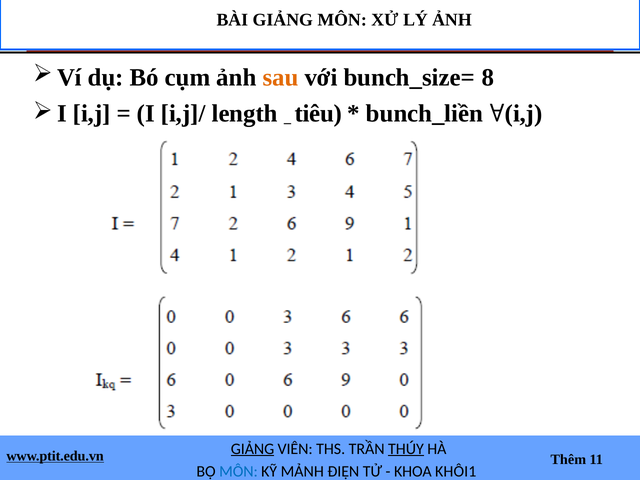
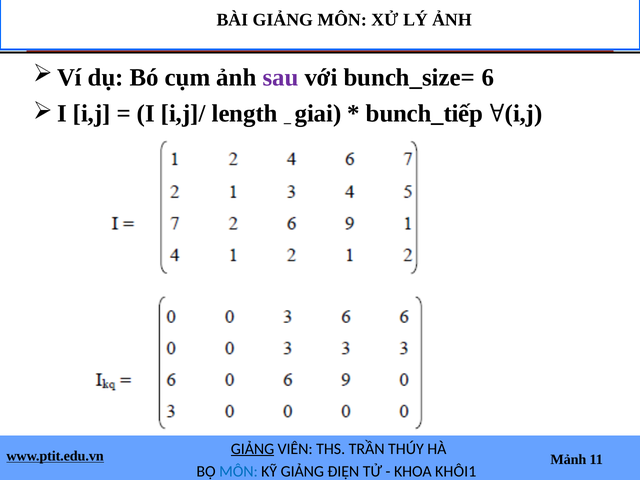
sau colour: orange -> purple (281, 78)
8: 8 -> 6 (488, 78)
tiêu: tiêu -> giai (318, 114)
bunch_liền: bunch_liền -> bunch_tiếp (424, 114)
THÚY underline: present -> none (406, 449)
Thêm: Thêm -> Mảnh (568, 460)
KỸ MẢNH: MẢNH -> GIẢNG (302, 471)
